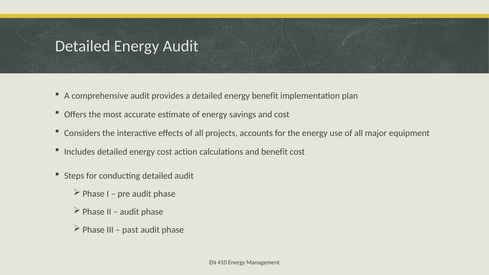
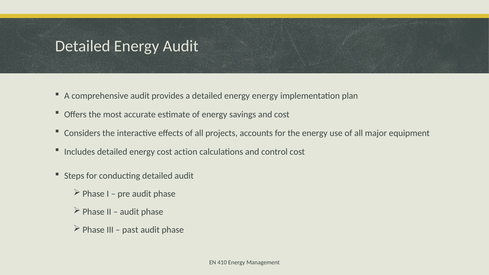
energy benefit: benefit -> energy (265, 96)
and benefit: benefit -> control (274, 152)
